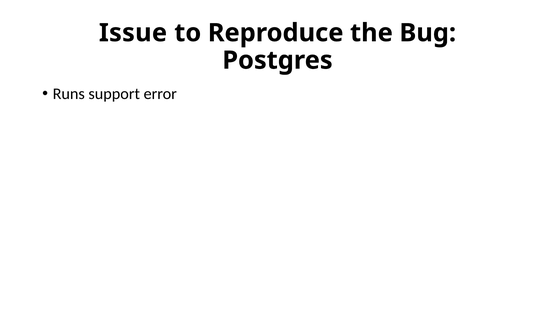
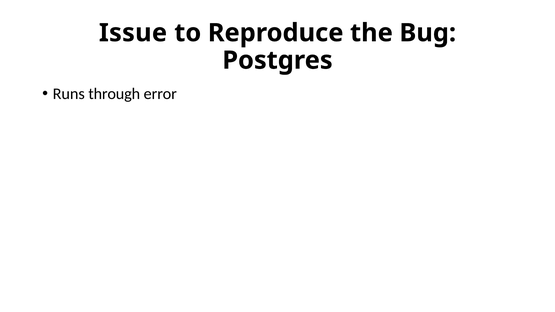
support: support -> through (114, 94)
